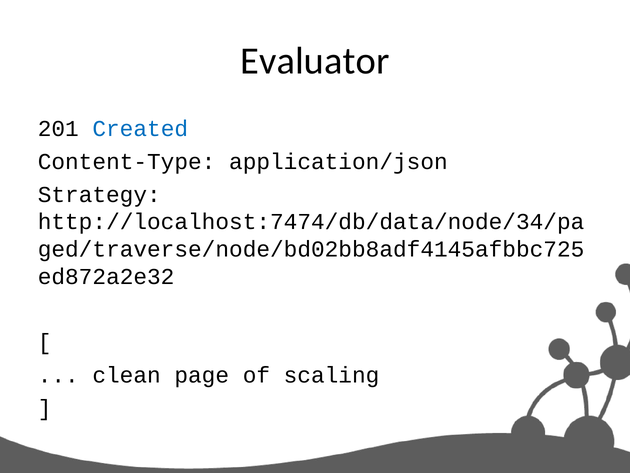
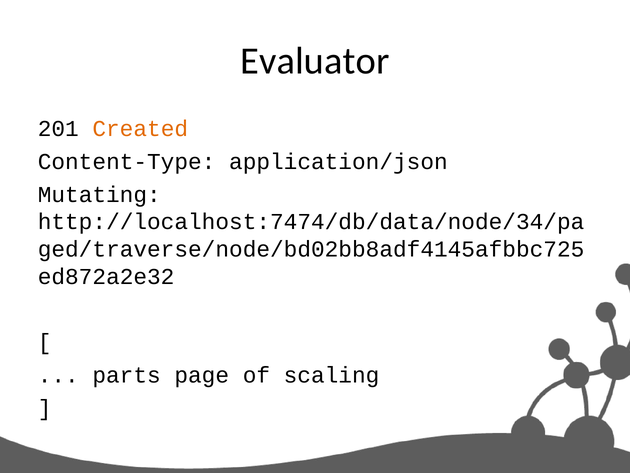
Created colour: blue -> orange (140, 129)
Strategy: Strategy -> Mutating (99, 194)
clean: clean -> parts (127, 375)
